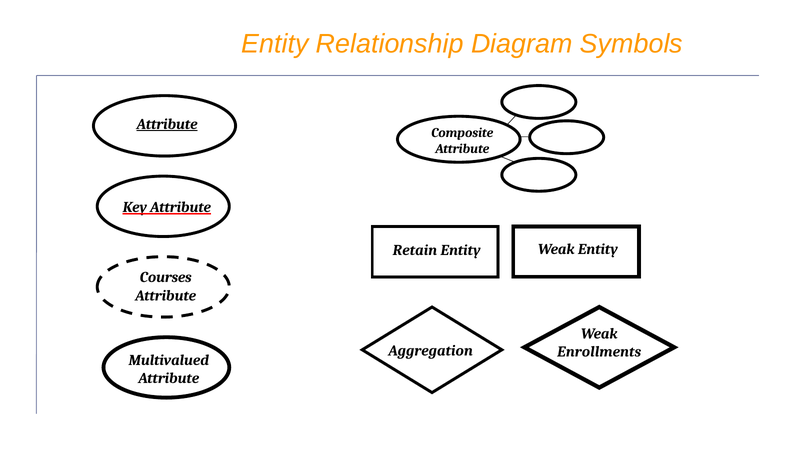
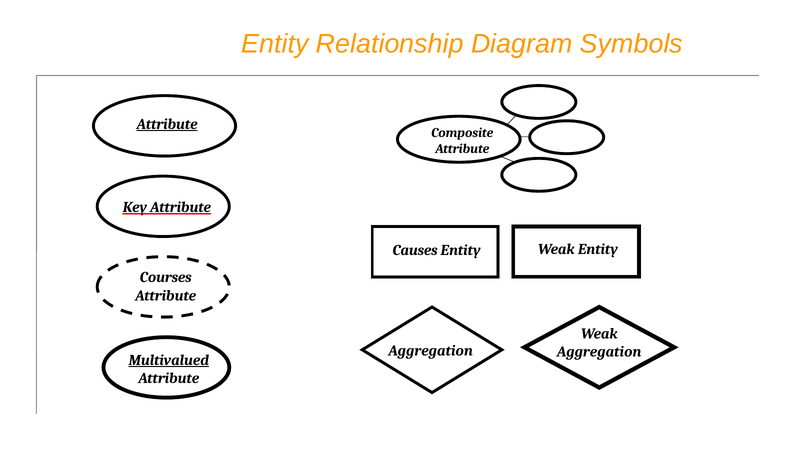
Retain: Retain -> Causes (415, 250)
Enrollments: Enrollments -> Aggregation (599, 352)
Multivalued underline: none -> present (169, 360)
